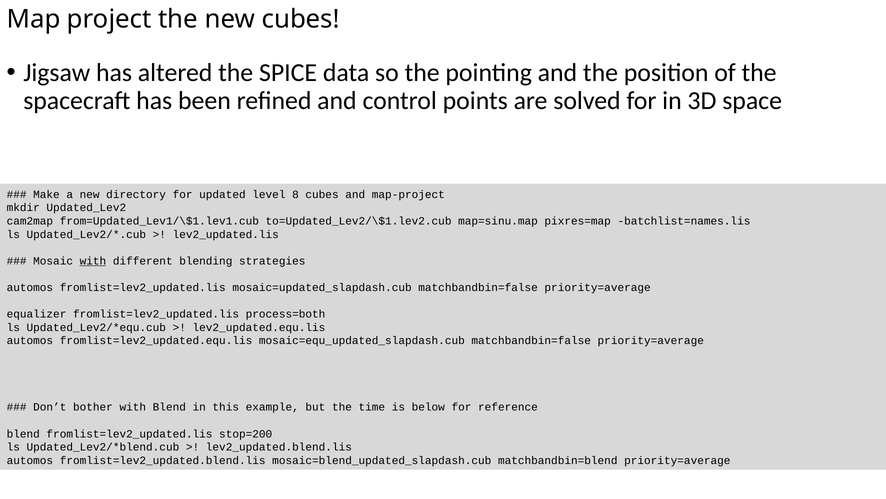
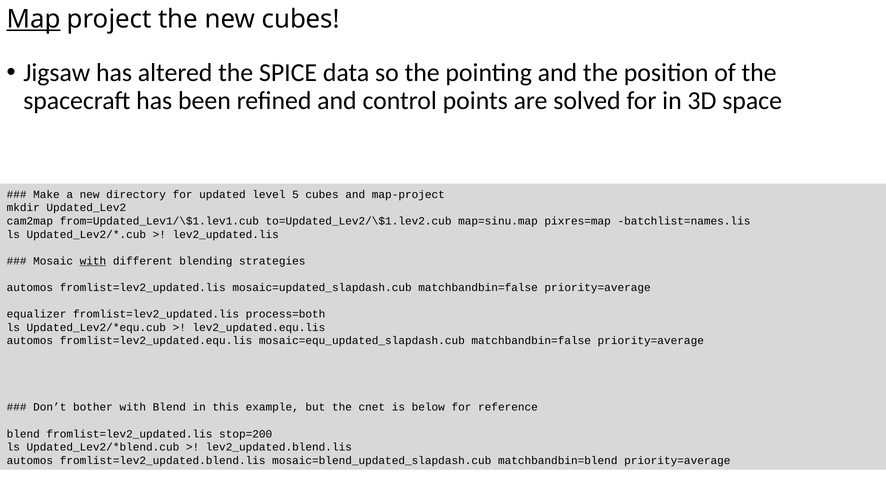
Map underline: none -> present (34, 19)
8: 8 -> 5 (295, 194)
time: time -> cnet (372, 407)
